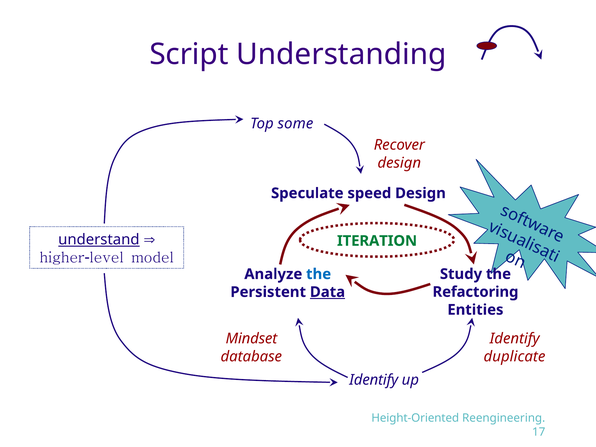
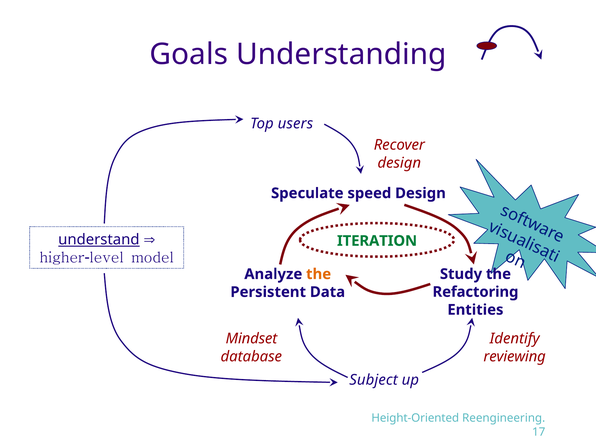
Script: Script -> Goals (189, 54)
some: some -> users (295, 124)
the colour: blue -> orange (319, 274)
Data underline: present -> none (327, 292)
duplicate: duplicate -> reviewing (515, 357)
Identify: Identify -> Subject (374, 380)
